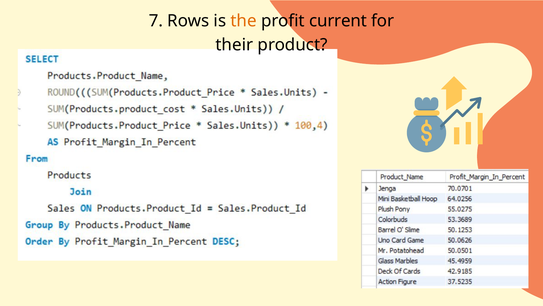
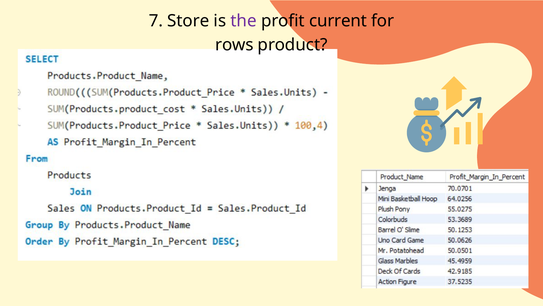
Rows: Rows -> Store (188, 21)
the colour: orange -> purple (244, 21)
their: their -> rows (234, 45)
